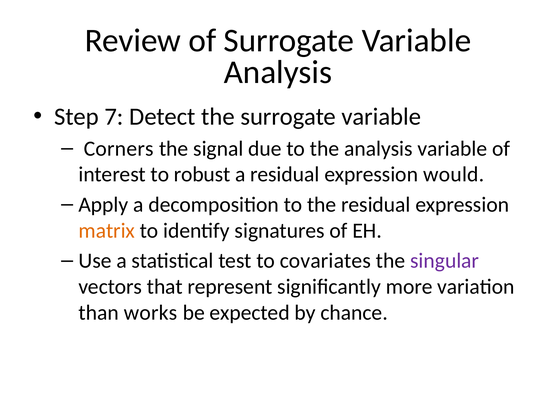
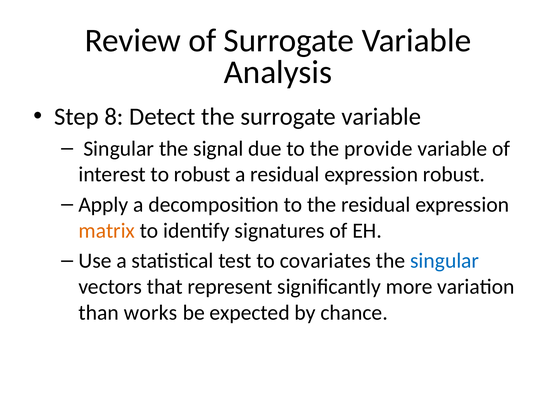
7: 7 -> 8 (114, 117)
Corners: Corners -> Singular (119, 149)
the analysis: analysis -> provide (378, 149)
expression would: would -> robust (454, 174)
singular colour: purple -> blue (445, 261)
